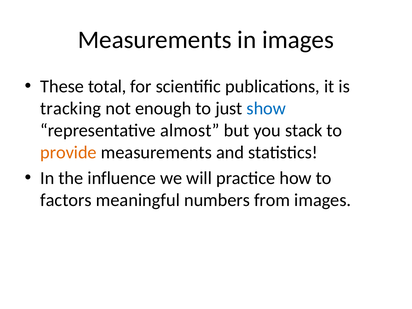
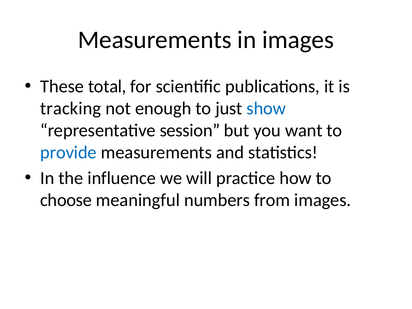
almost: almost -> session (190, 130)
stack: stack -> want (304, 130)
provide colour: orange -> blue (68, 152)
factors: factors -> choose (66, 200)
